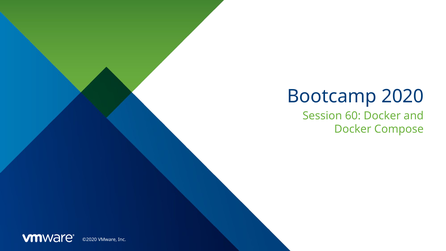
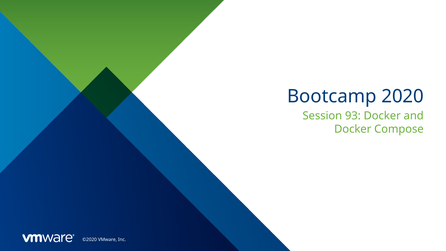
60: 60 -> 93 (353, 116)
